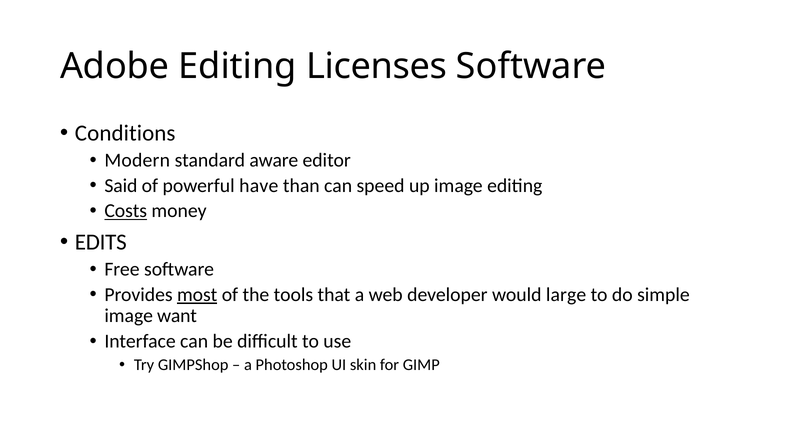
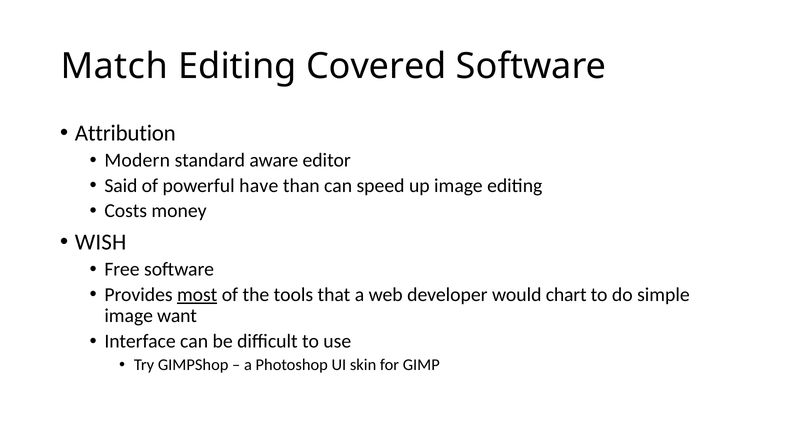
Adobe: Adobe -> Match (114, 66)
Licenses: Licenses -> Covered (376, 66)
Conditions: Conditions -> Attribution (125, 133)
Costs underline: present -> none (126, 211)
EDITS: EDITS -> WISH (101, 242)
large: large -> chart (566, 295)
